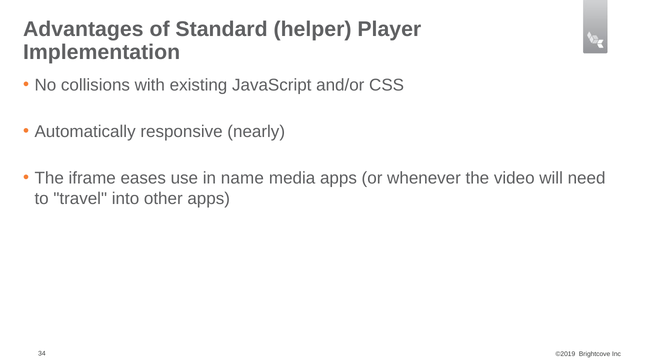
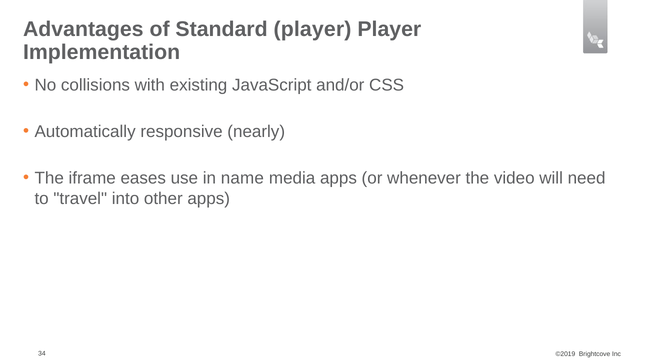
Standard helper: helper -> player (312, 29)
